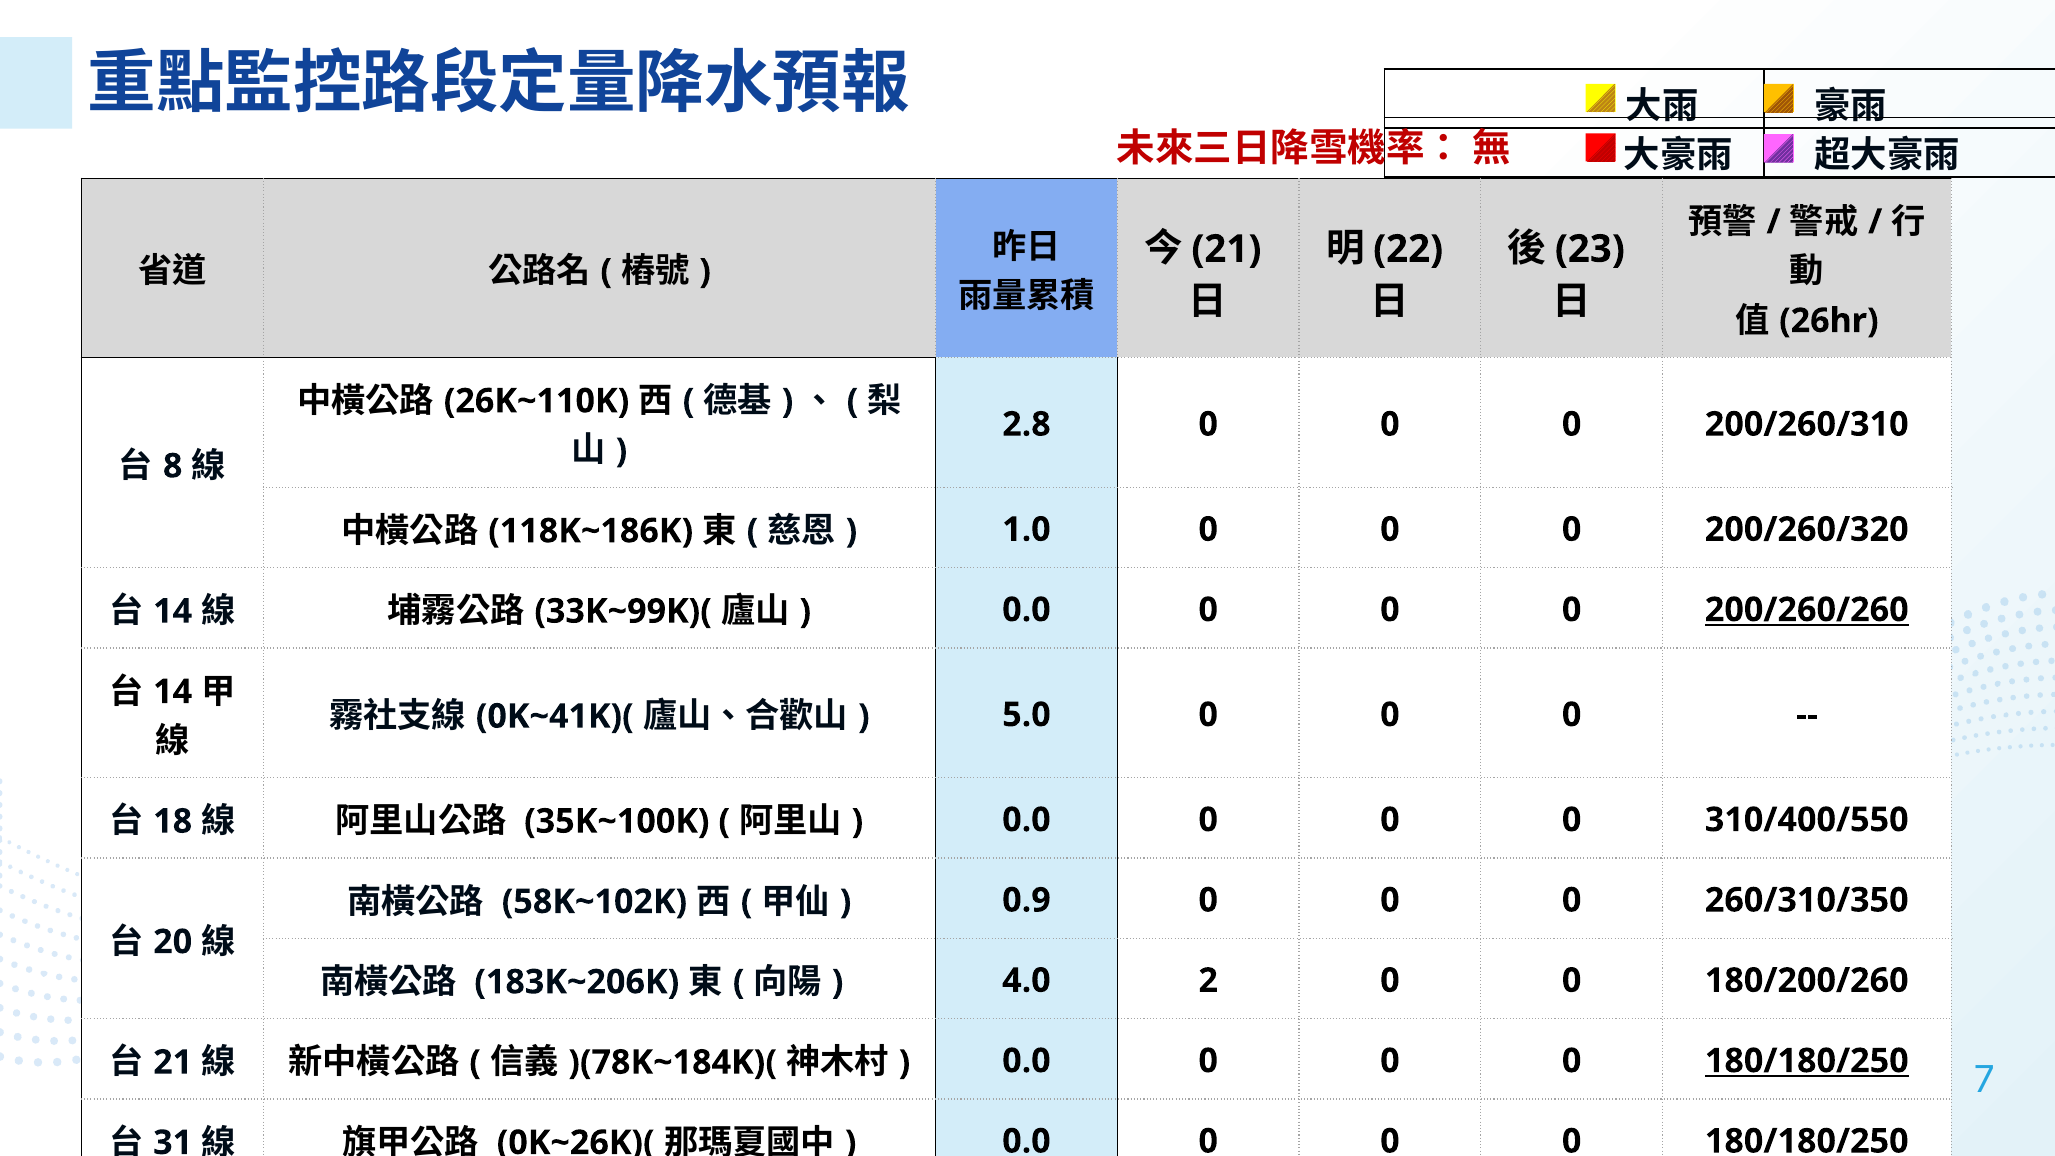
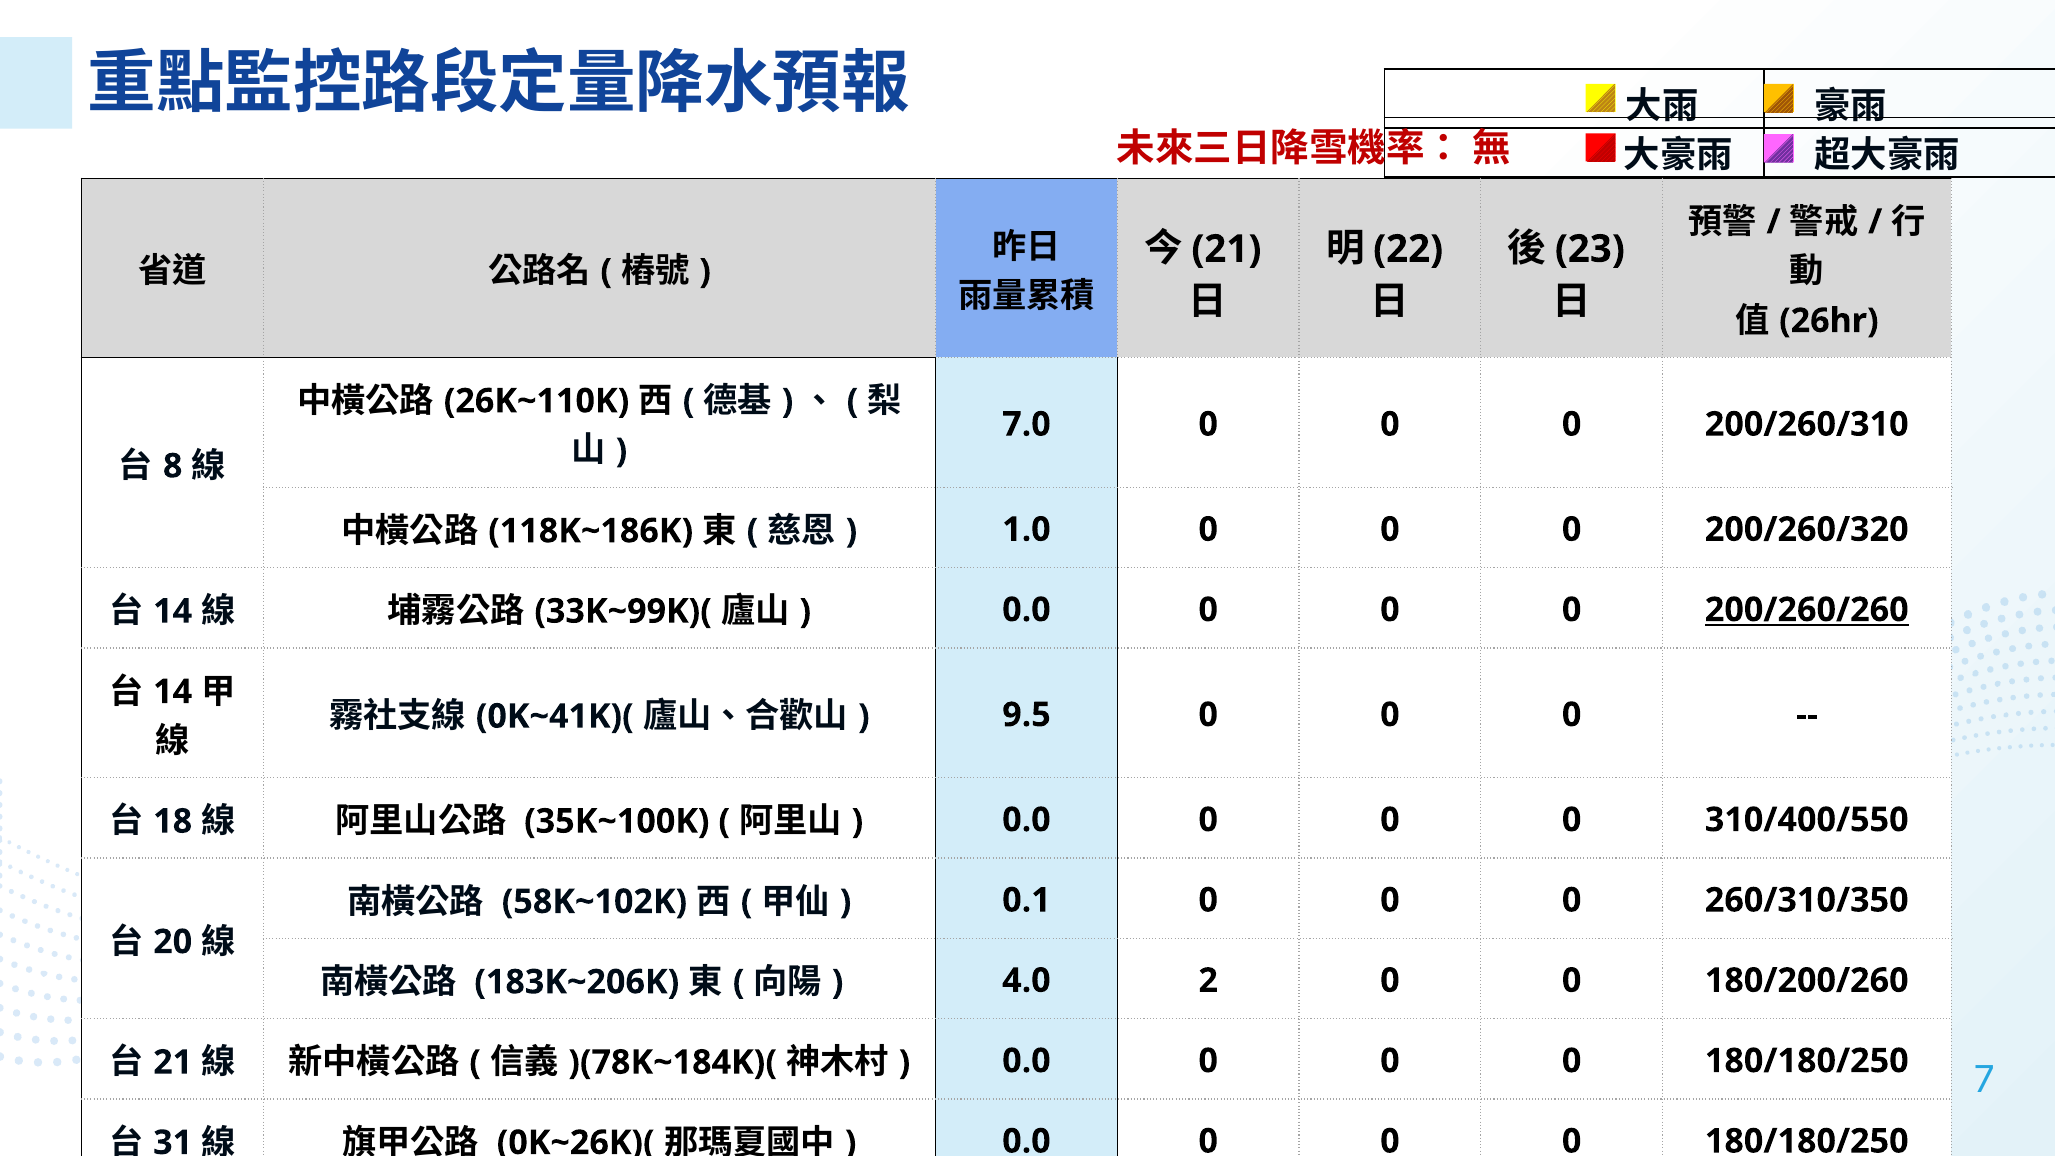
2.8: 2.8 -> 7.0 (1026, 424)
5.0: 5.0 -> 9.5 (1026, 715)
0.9: 0.9 -> 0.1 (1026, 900)
180/180/250 underline: present -> none (1807, 1061)
